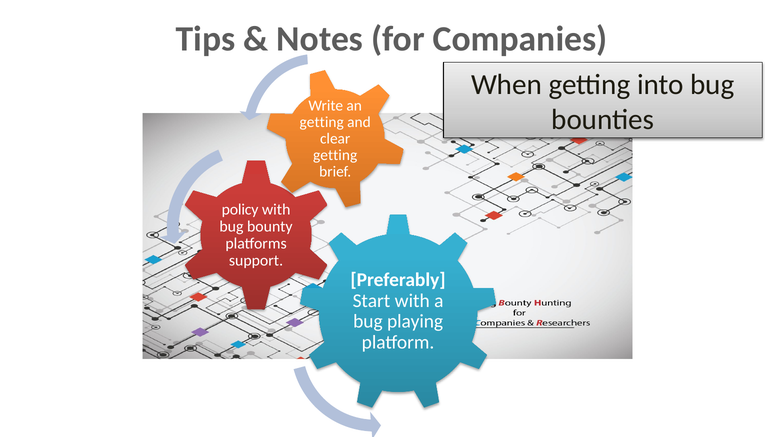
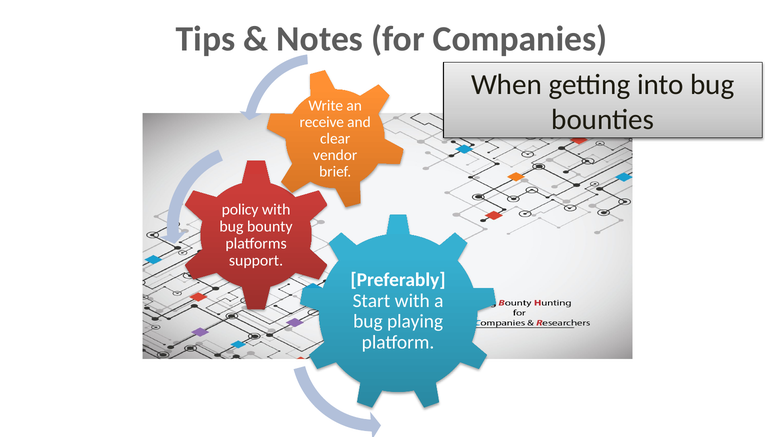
getting: getting -> receive (322, 122)
getting: getting -> vendor (335, 155)
